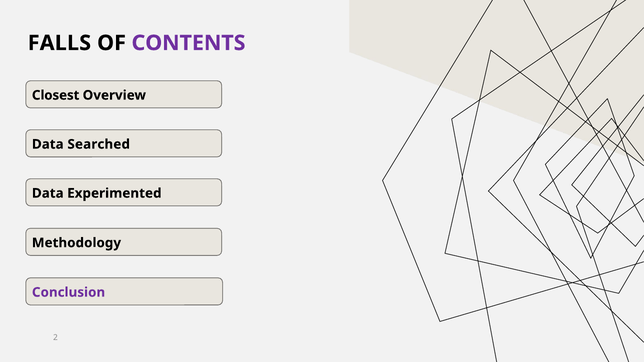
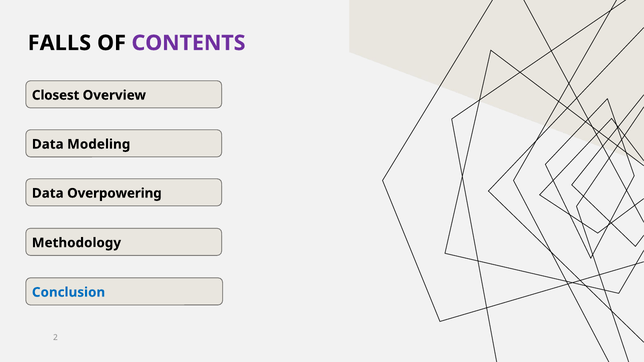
Searched: Searched -> Modeling (99, 144)
Experimented: Experimented -> Overpowering (114, 193)
Conclusion colour: purple -> blue (69, 293)
